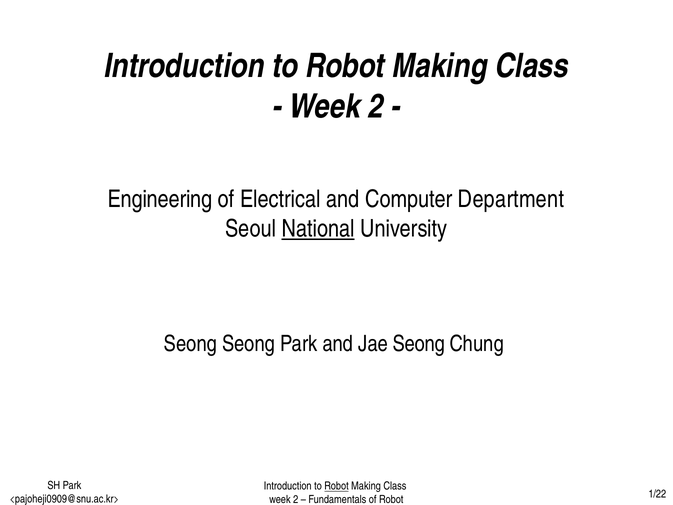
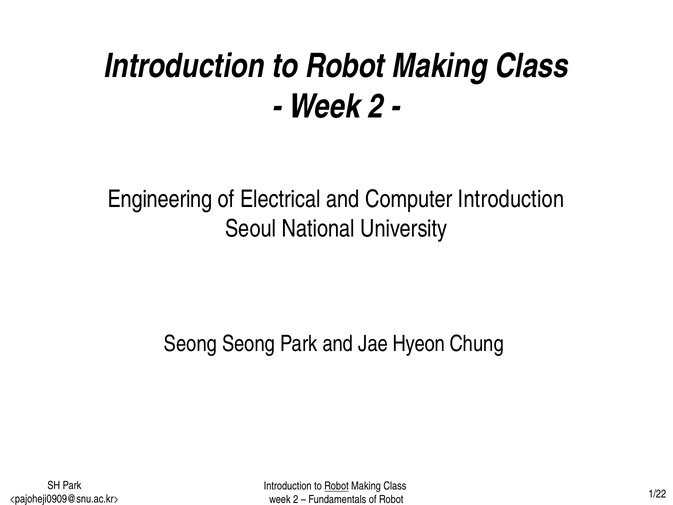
Computer Department: Department -> Introduction (511, 199)
National underline: present -> none (318, 229)
Jae Seong: Seong -> Hyeon (419, 344)
